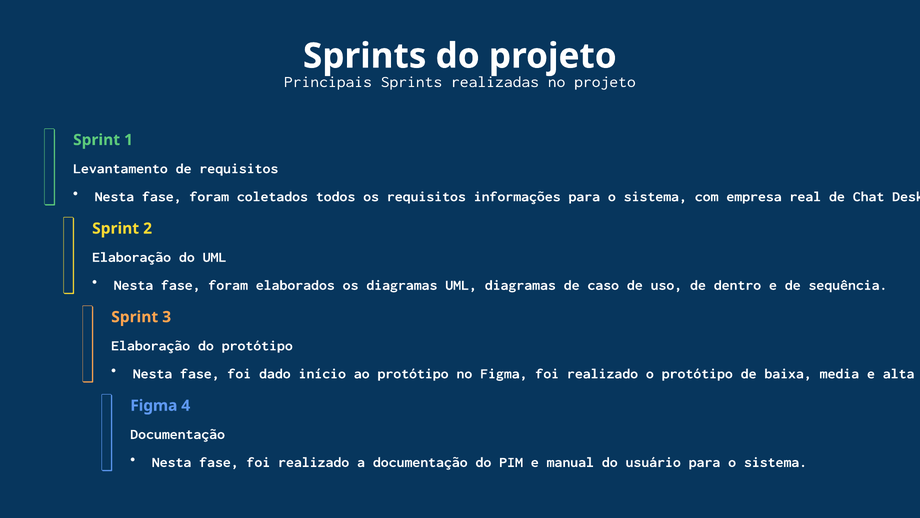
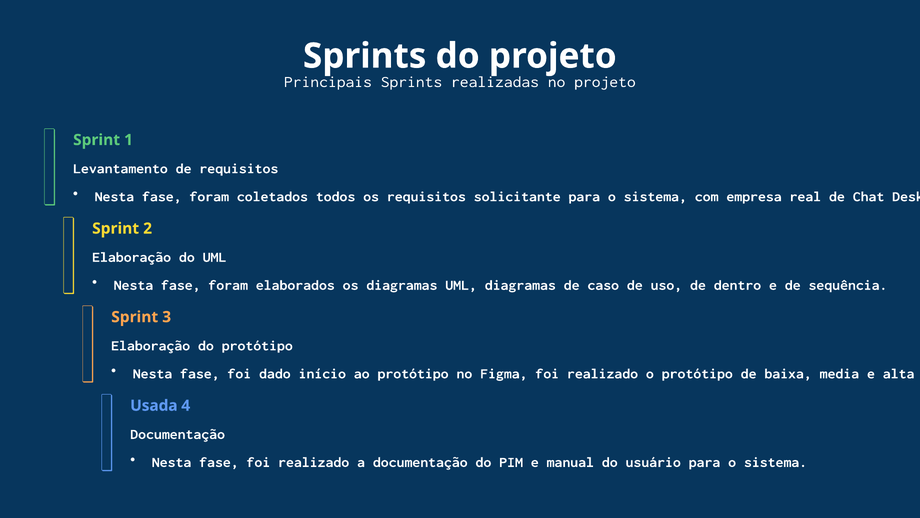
informações: informações -> solicitante (517, 196)
Figma: Figma -> Usada (154, 405)
